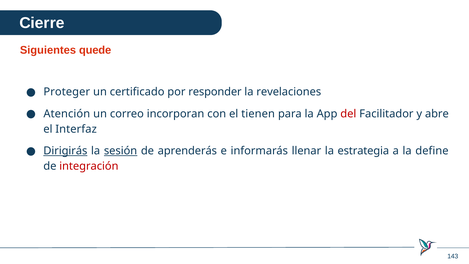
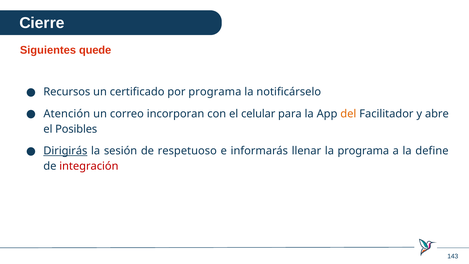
Proteger: Proteger -> Recursos (67, 92)
por responder: responder -> programa (215, 92)
revelaciones: revelaciones -> notificárselo (289, 92)
tienen: tienen -> celular (258, 114)
del colour: red -> orange (348, 114)
Interfaz: Interfaz -> Posibles (76, 129)
sesión underline: present -> none (121, 151)
aprenderás: aprenderás -> respetuoso (187, 151)
la estrategia: estrategia -> programa (363, 151)
